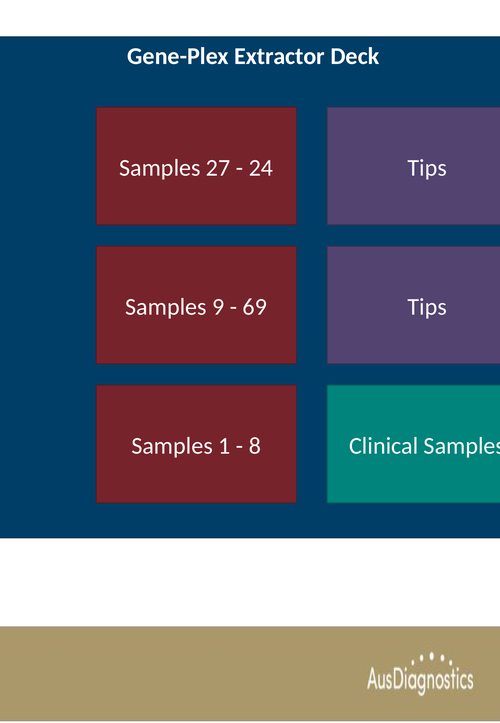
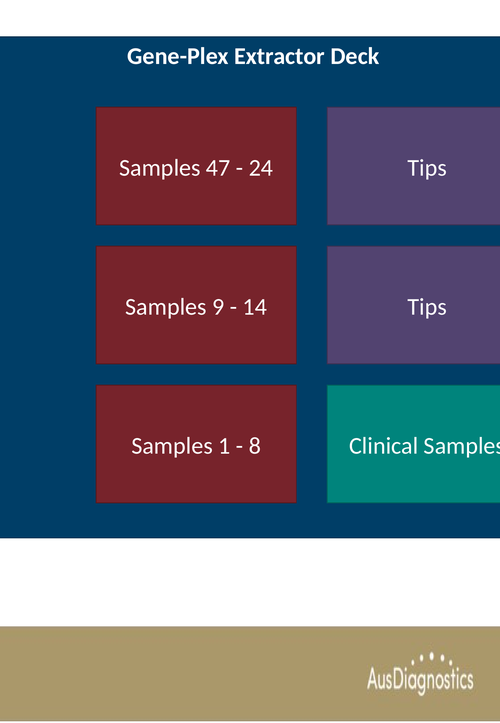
27: 27 -> 47 (218, 168)
69: 69 -> 14 (255, 306)
